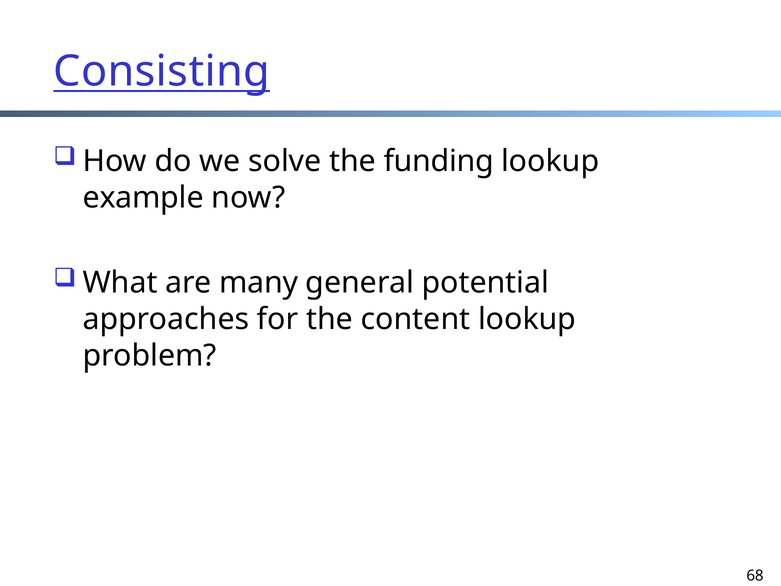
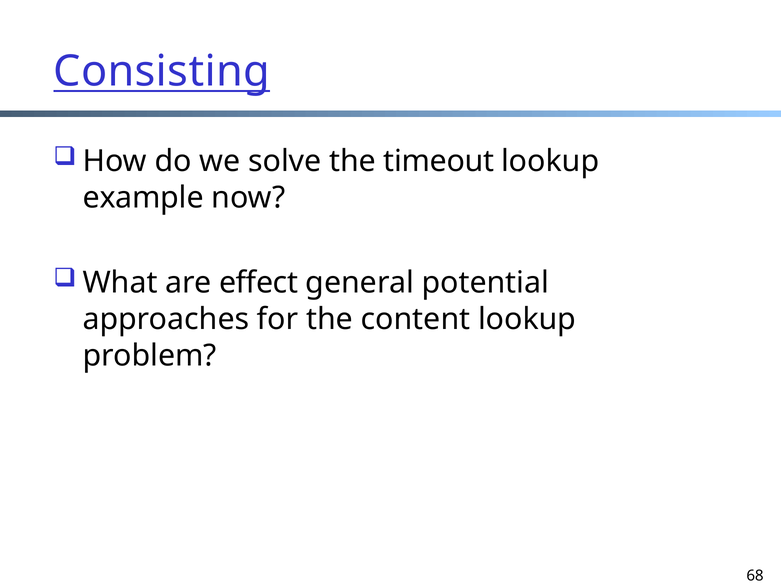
funding: funding -> timeout (439, 161)
many: many -> effect (259, 283)
